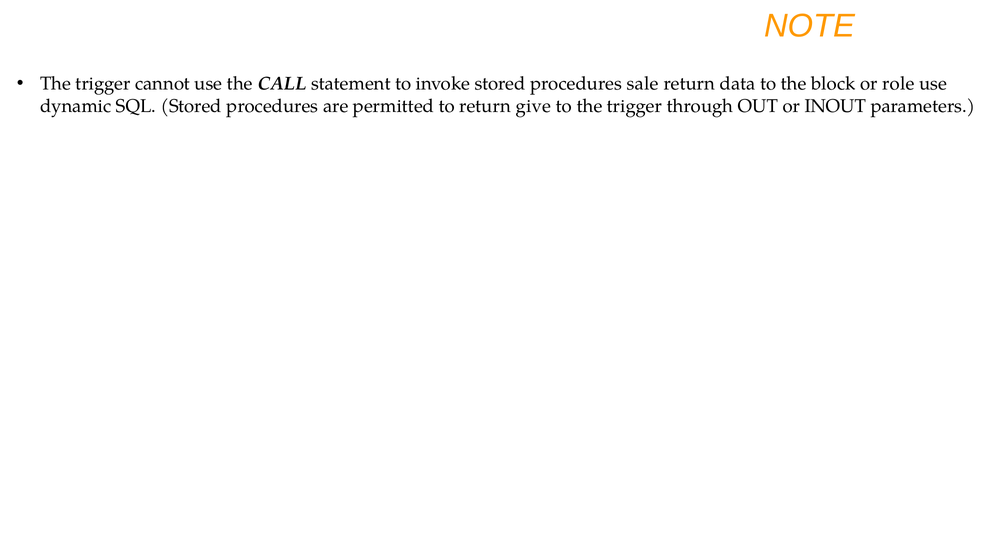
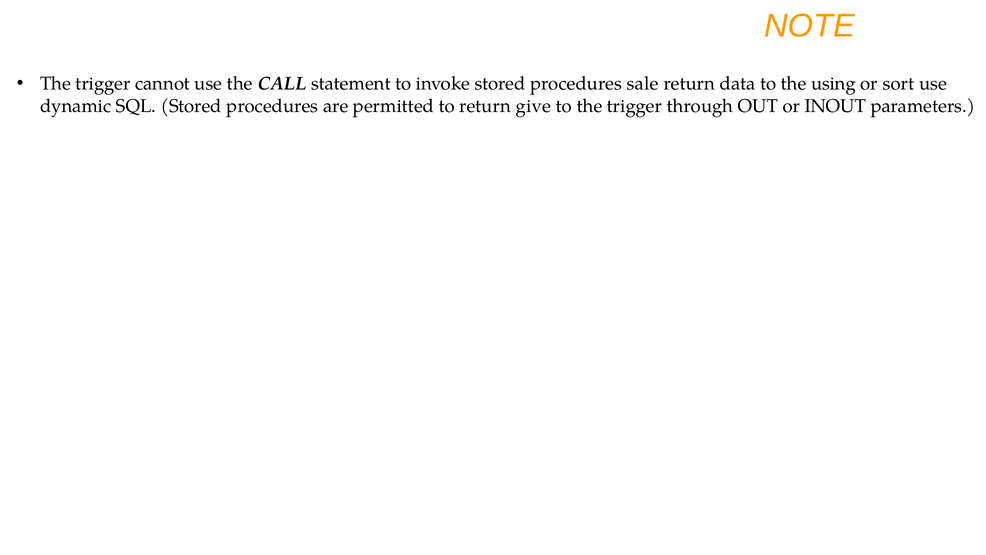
block: block -> using (834, 84)
role: role -> sort (898, 84)
